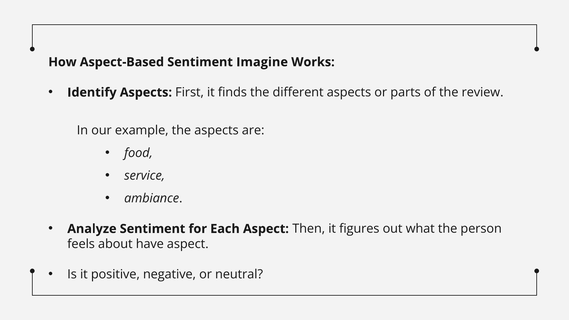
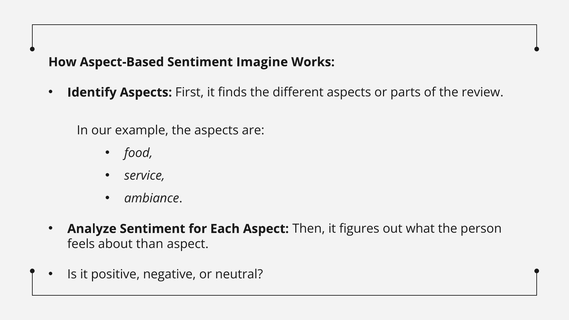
have: have -> than (150, 244)
